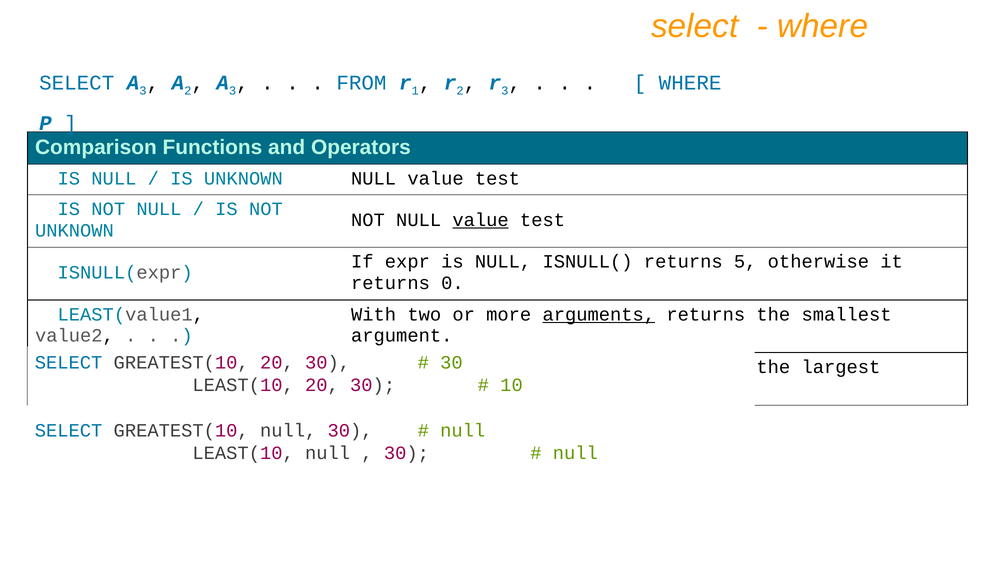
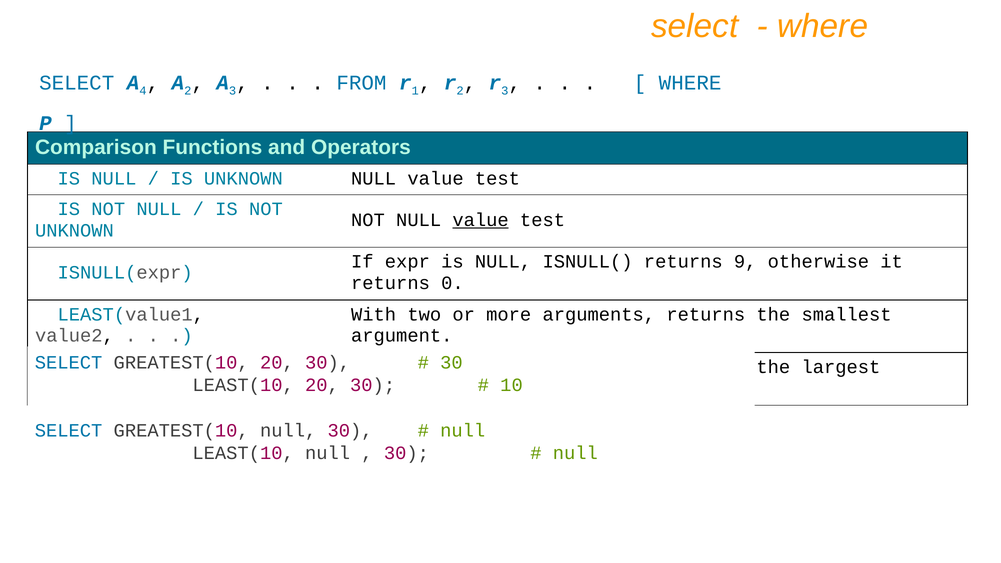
3: 3 -> 4 (143, 91)
5: 5 -> 9 (745, 262)
arguments underline: present -> none (599, 314)
